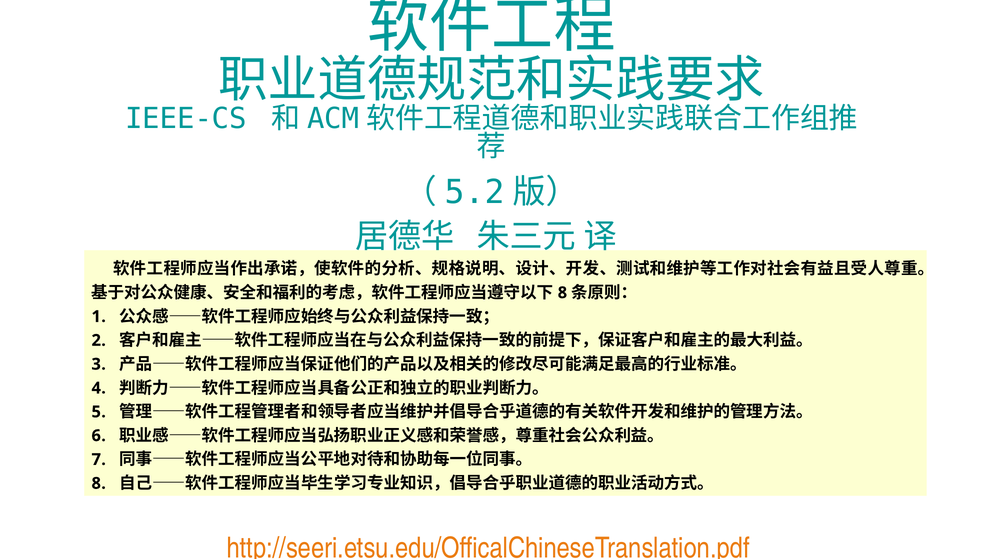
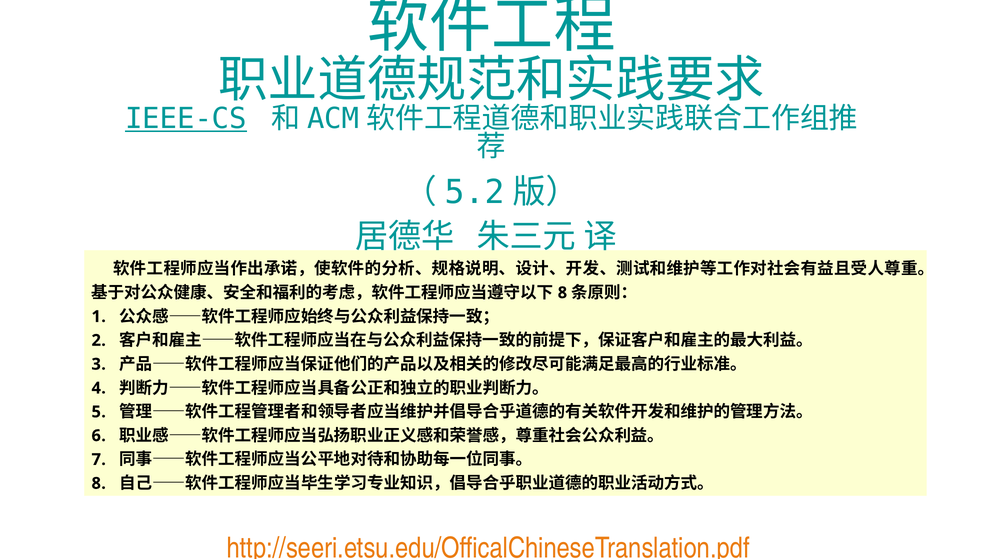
IEEE-CS underline: none -> present (186, 119)
